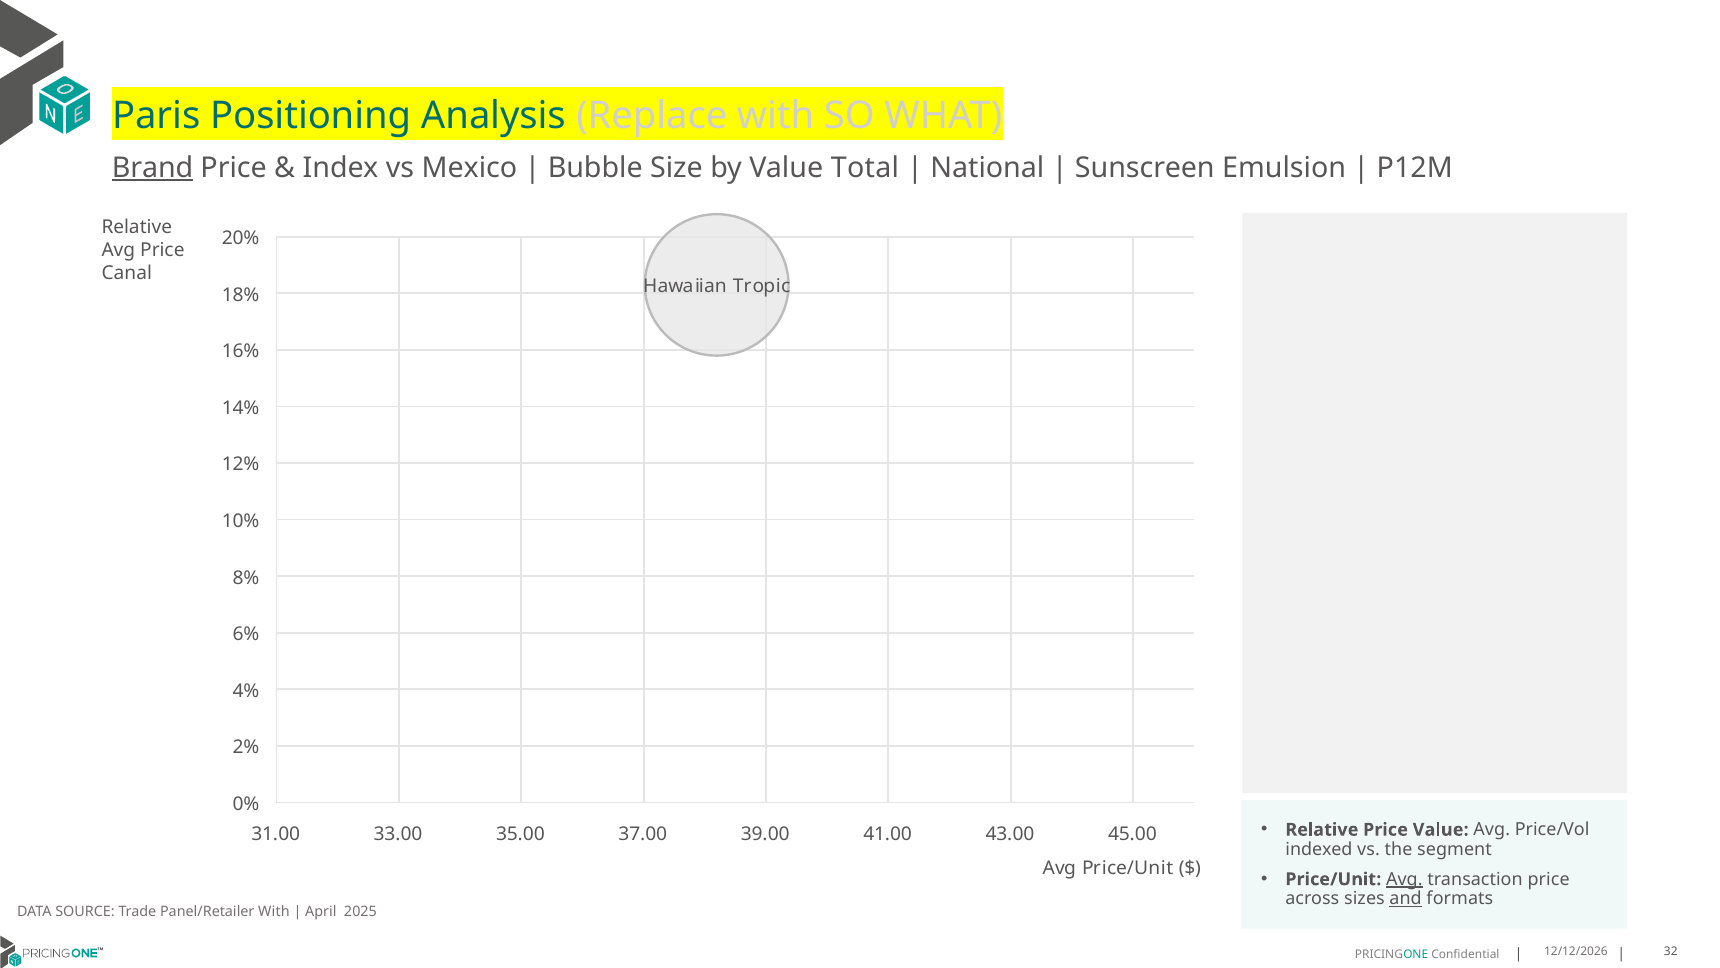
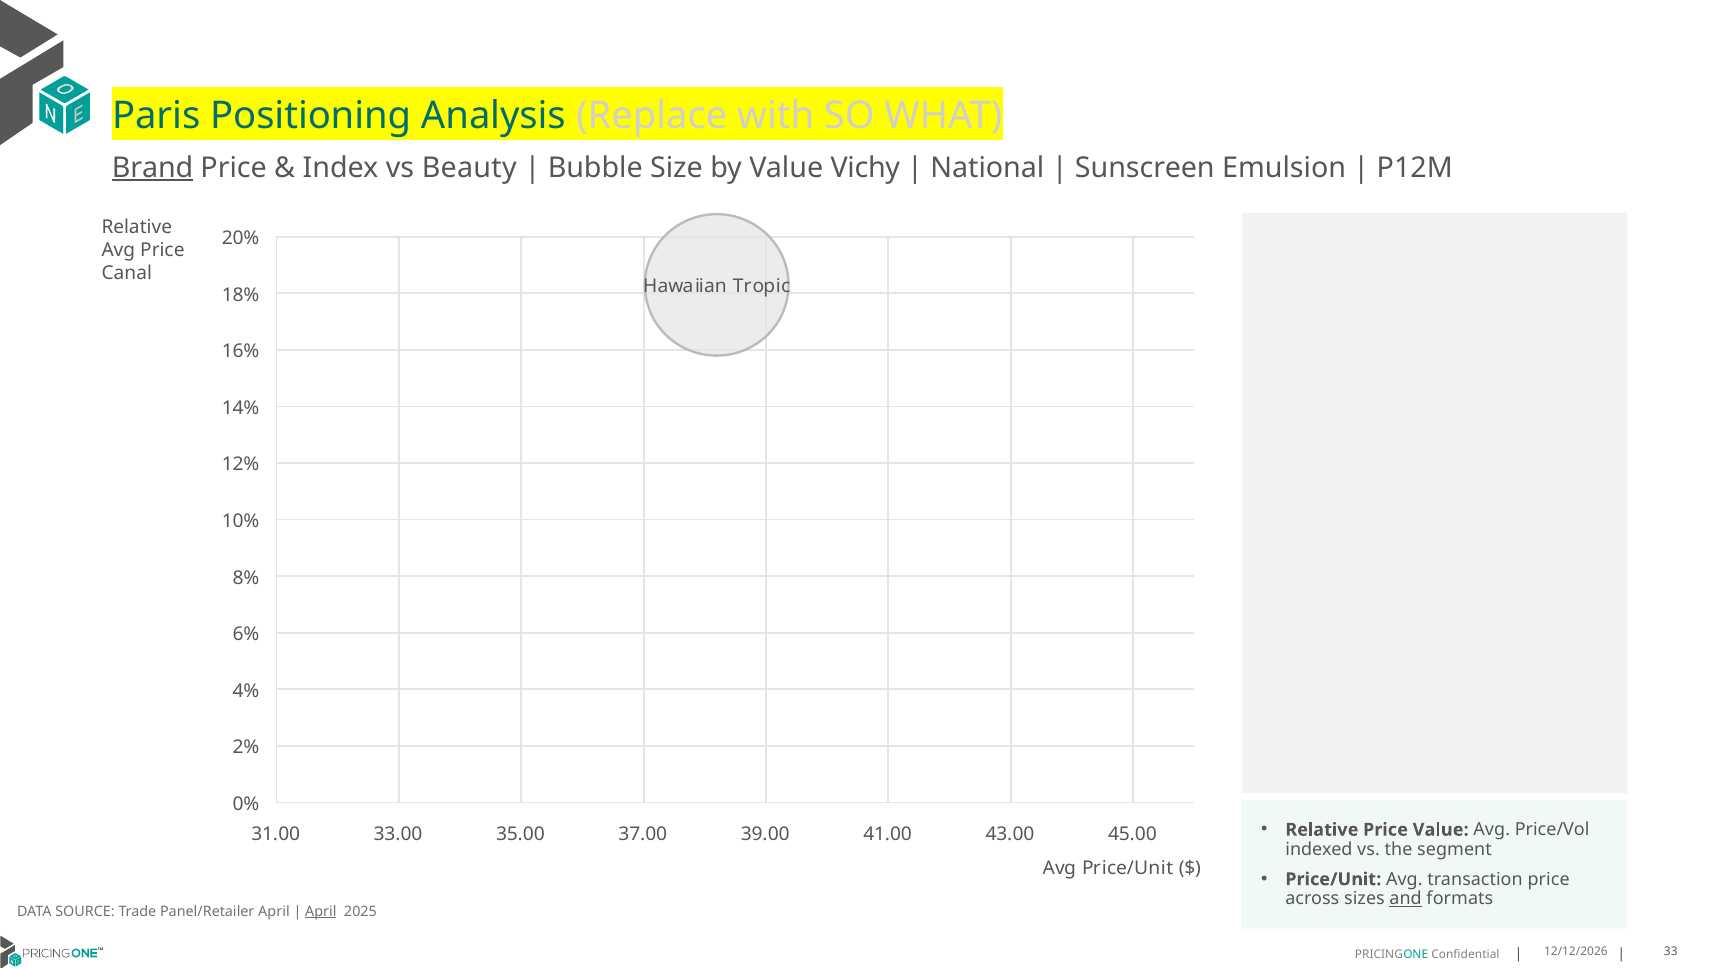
Mexico: Mexico -> Beauty (469, 168)
Total: Total -> Vichy (865, 168)
Avg underline: present -> none (1404, 879)
Panel/Retailer With: With -> April (274, 911)
April underline: none -> present (321, 911)
32: 32 -> 33 (1671, 951)
